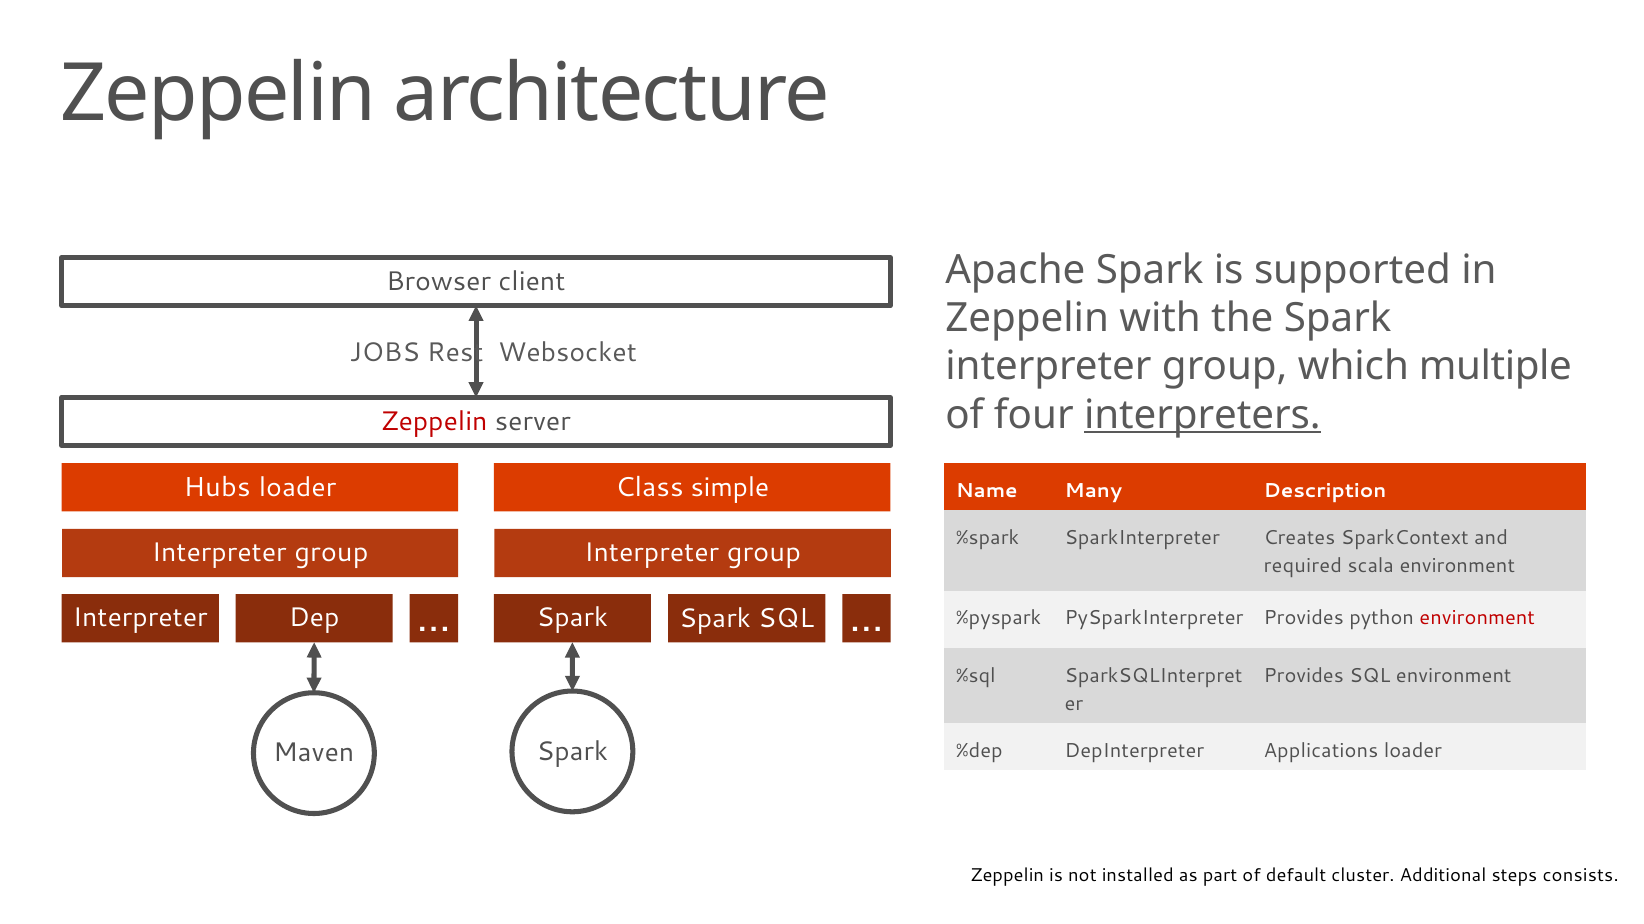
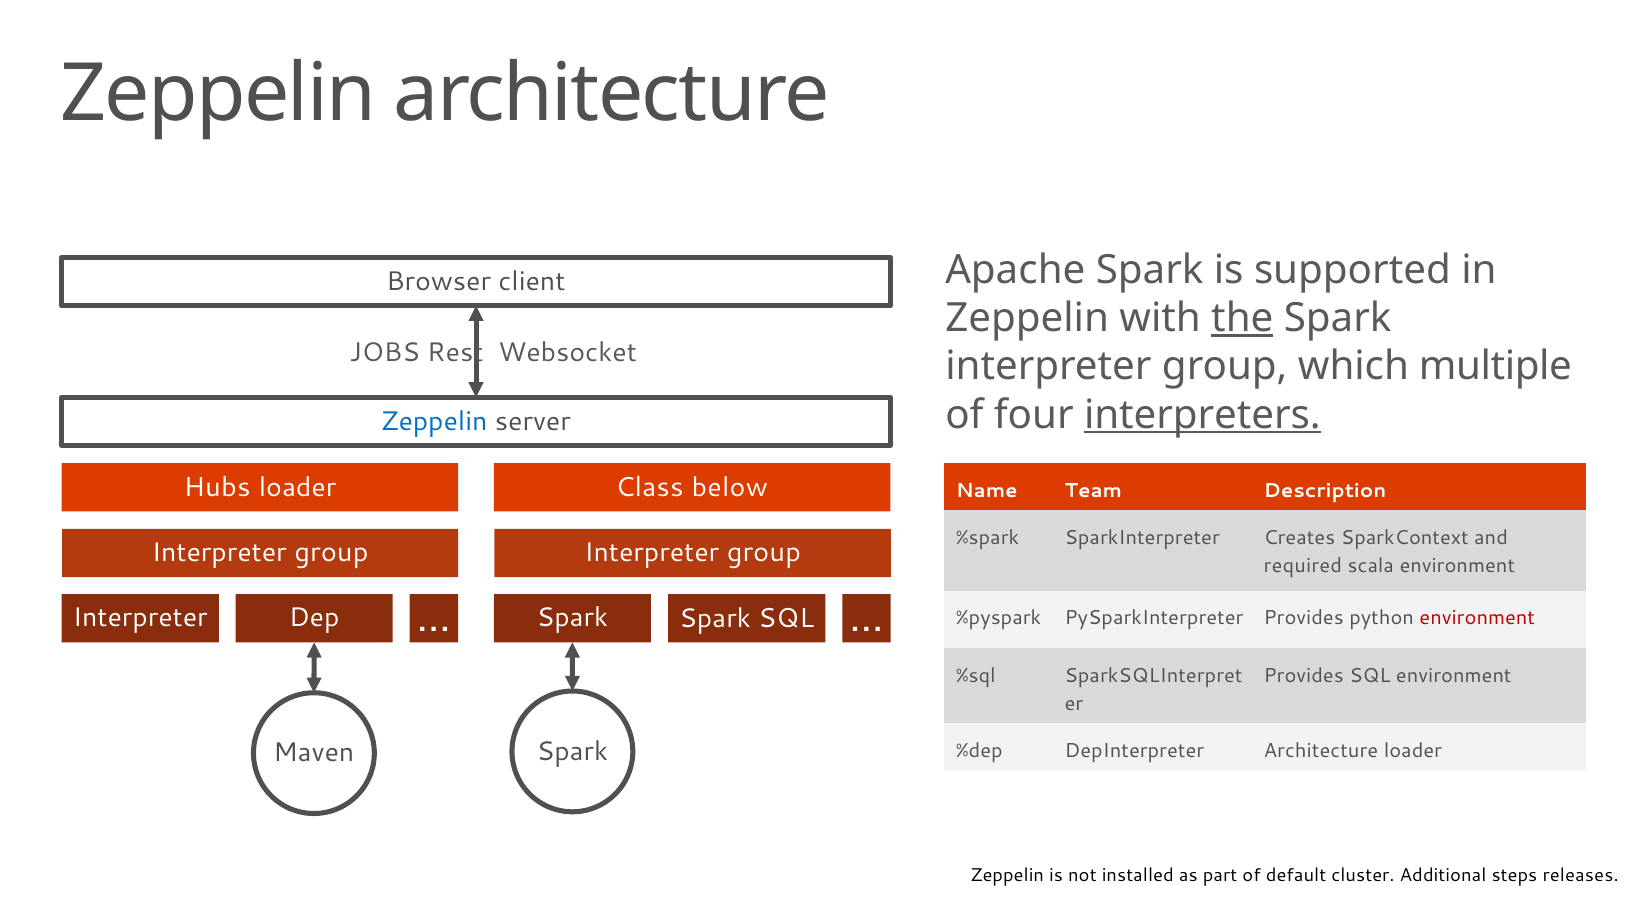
the underline: none -> present (1242, 319)
Zeppelin colour: red -> blue (434, 422)
simple: simple -> below (730, 488)
Many: Many -> Team (1093, 491)
DepInterpreter Applications: Applications -> Architecture (1321, 751)
consists: consists -> releases (1581, 876)
